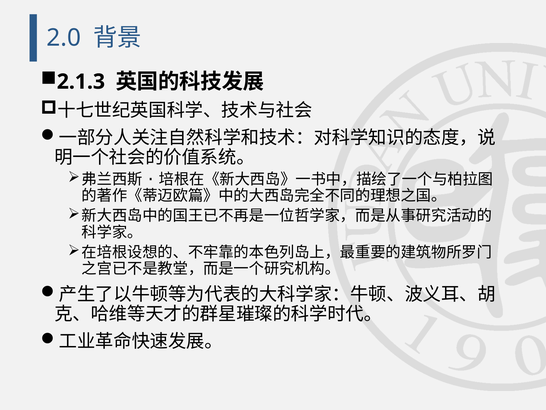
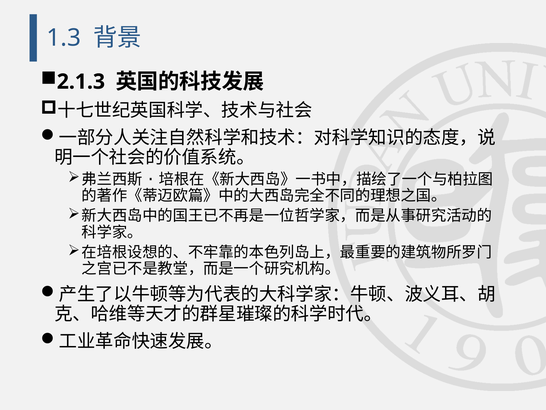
2.0: 2.0 -> 1.3 (64, 38)
